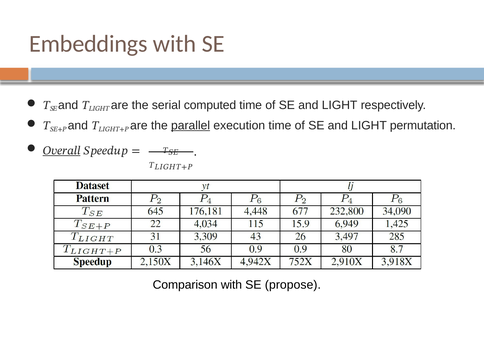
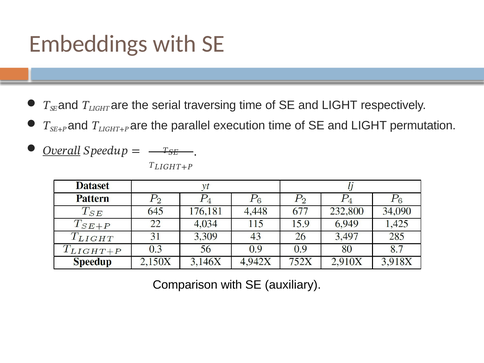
computed: computed -> traversing (210, 105)
parallel underline: present -> none (191, 126)
propose: propose -> auxiliary (293, 285)
